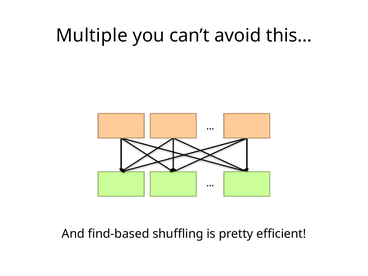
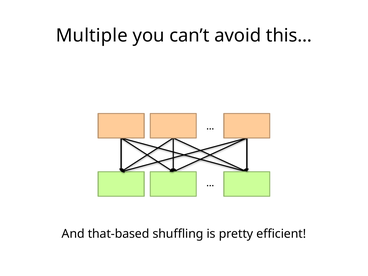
find-based: find-based -> that-based (119, 234)
